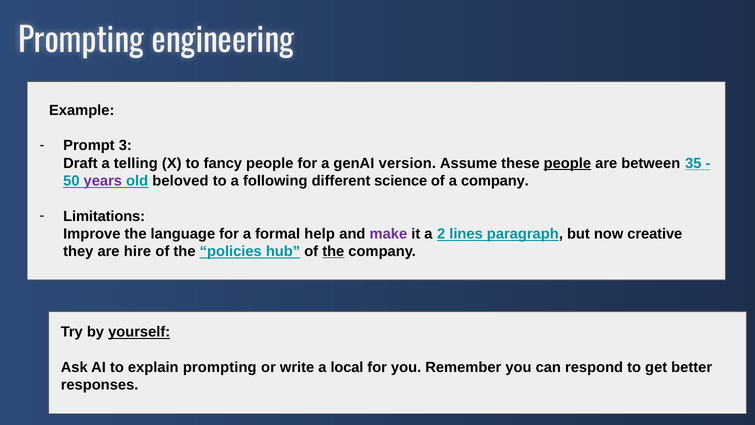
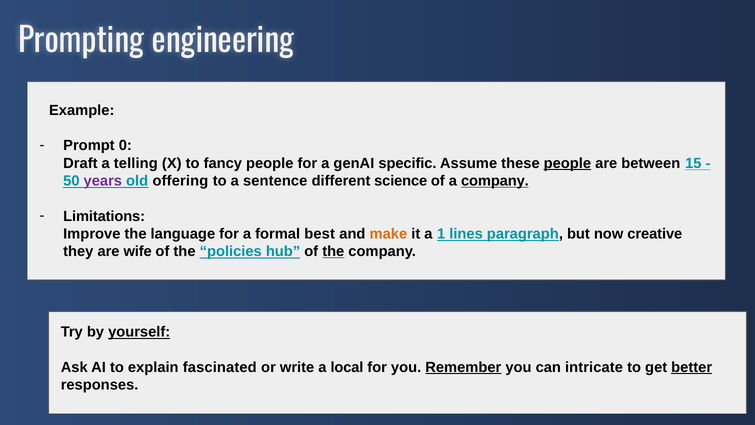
3: 3 -> 0 (125, 146)
version: version -> specific (407, 163)
35: 35 -> 15 (693, 163)
beloved: beloved -> offering (180, 181)
following: following -> sentence (275, 181)
company underline: none -> present (495, 181)
help: help -> best (320, 234)
make colour: purple -> orange (388, 234)
2: 2 -> 1 (441, 234)
hire: hire -> wife (138, 251)
explain prompting: prompting -> fascinated (220, 367)
Remember underline: none -> present (463, 367)
respond: respond -> intricate (594, 367)
better underline: none -> present (692, 367)
